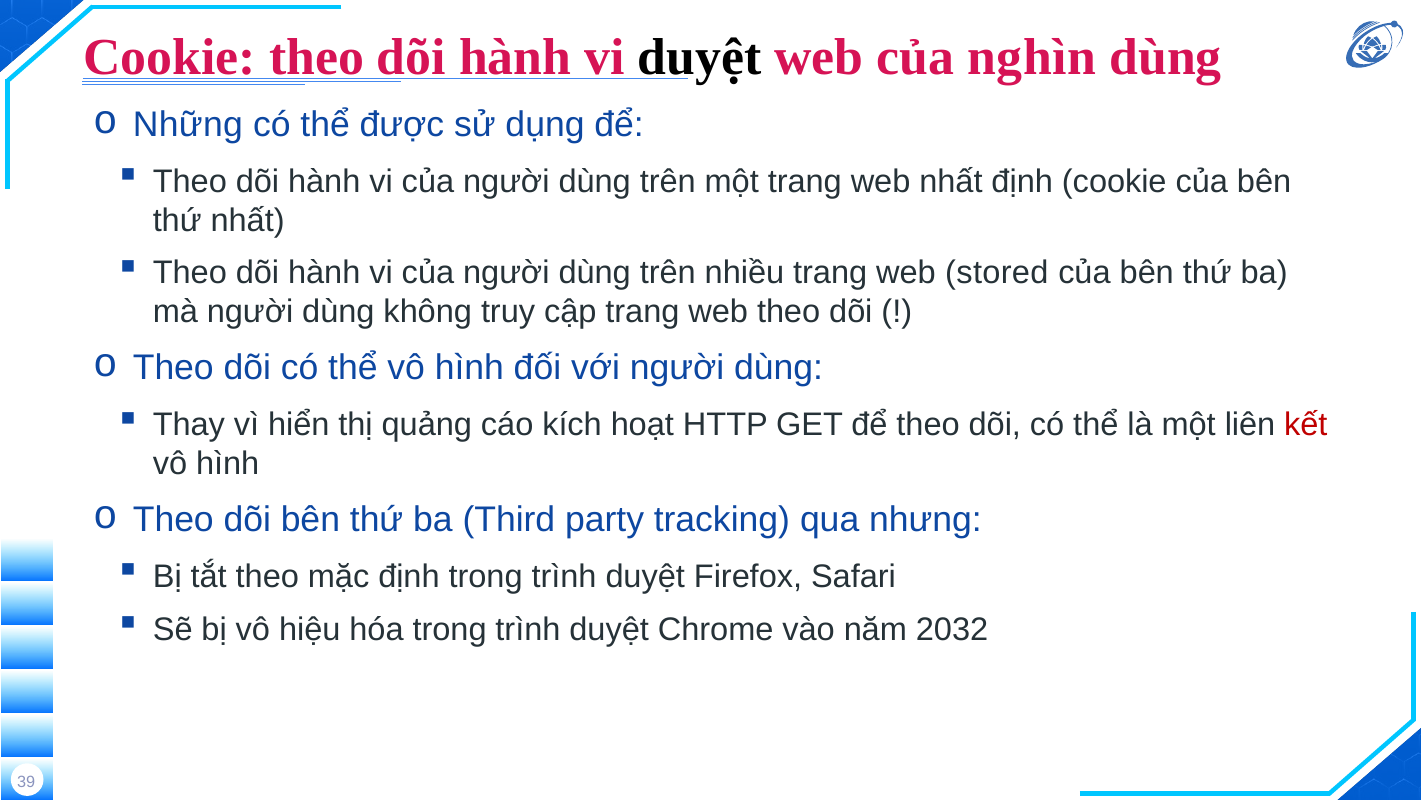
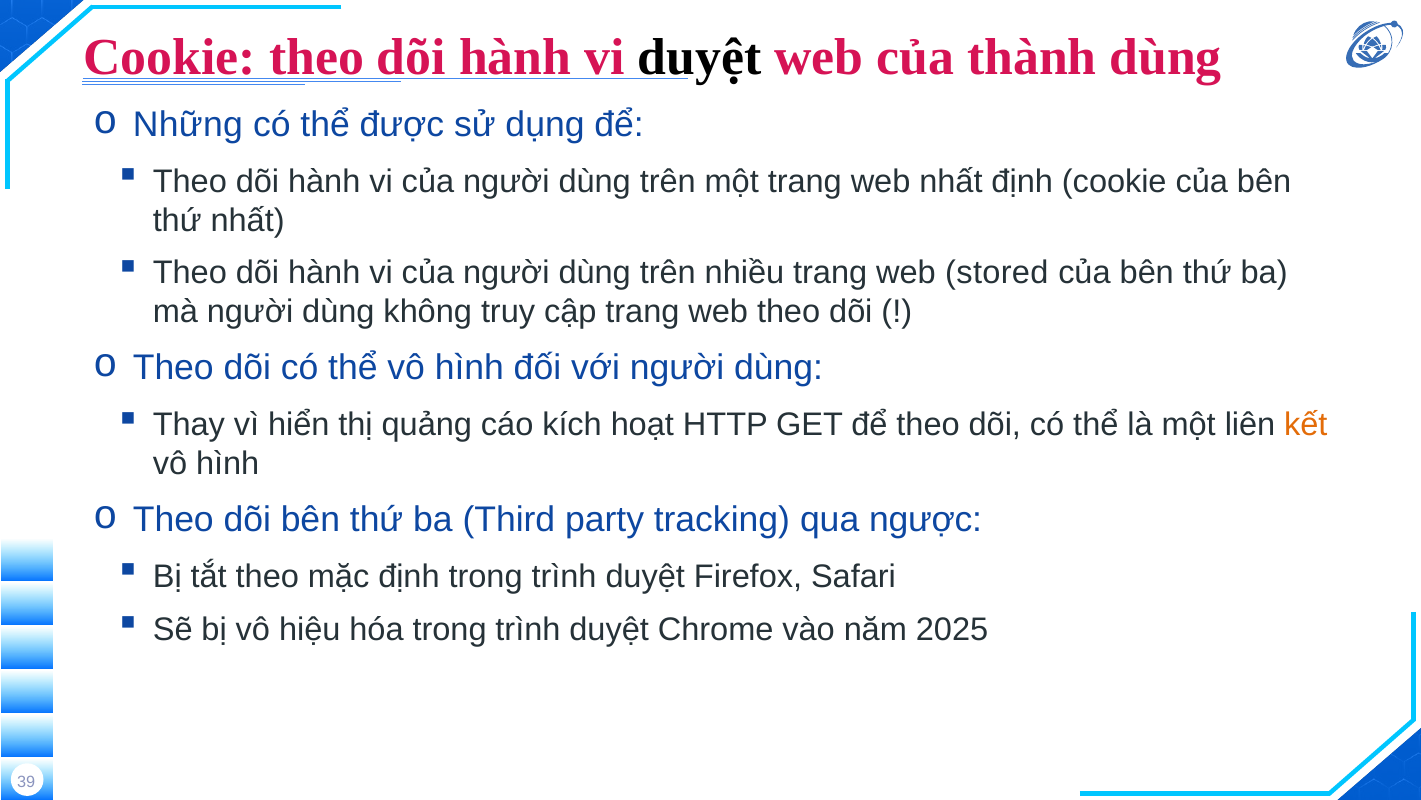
nghìn: nghìn -> thành (1032, 58)
kết colour: red -> orange (1306, 425)
nhưng: nhưng -> ngược (925, 520)
2032: 2032 -> 2025 (952, 629)
